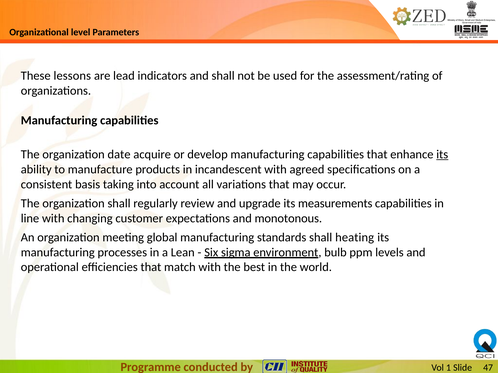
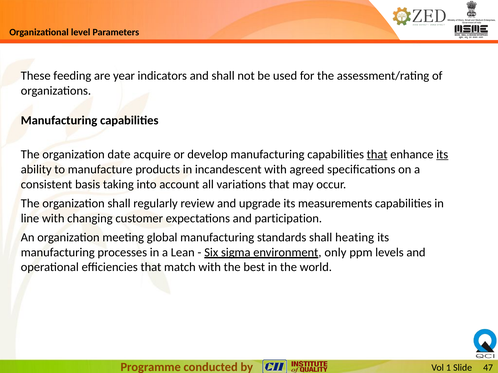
lessons: lessons -> feeding (72, 76)
lead: lead -> year (124, 76)
that underline: none -> present (377, 155)
monotonous: monotonous -> participation (288, 219)
bulb: bulb -> only (335, 253)
